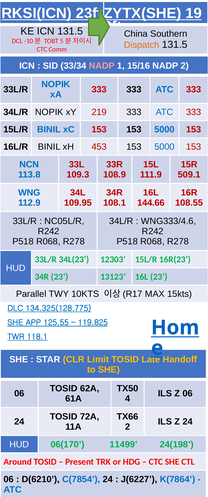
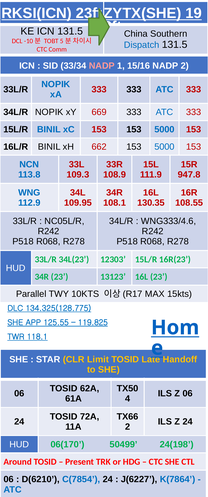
Dispatch colour: orange -> blue (142, 45)
219: 219 -> 669 (99, 112)
453: 453 -> 662 (99, 147)
509.1: 509.1 -> 947.8 (189, 175)
144.66: 144.66 -> 130.35 (151, 203)
11499: 11499 -> 50499 (124, 445)
